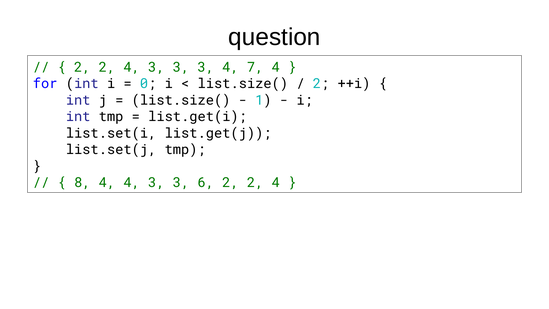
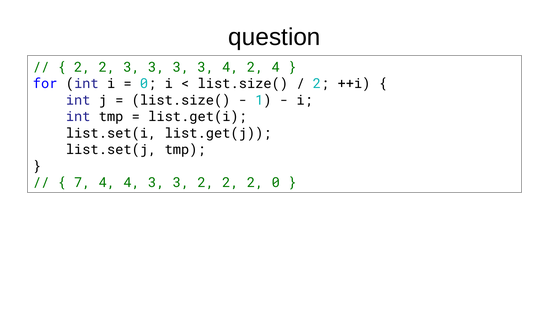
4: 4 -> 3 (132, 67)
4 7: 7 -> 2 (255, 67)
8: 8 -> 7 (82, 183)
3 6: 6 -> 2 (206, 183)
4: 4 -> 0 (276, 183)
